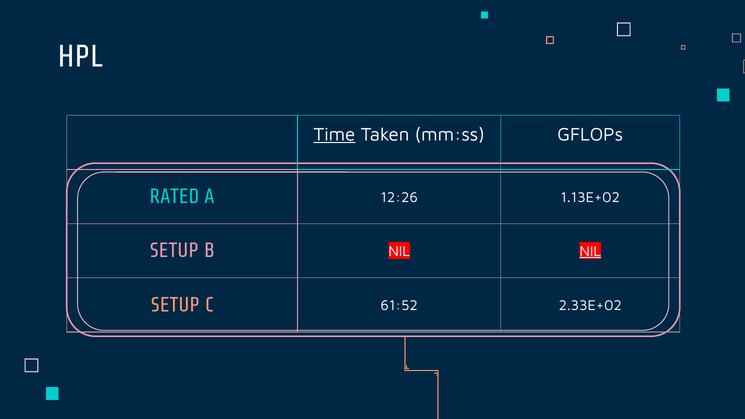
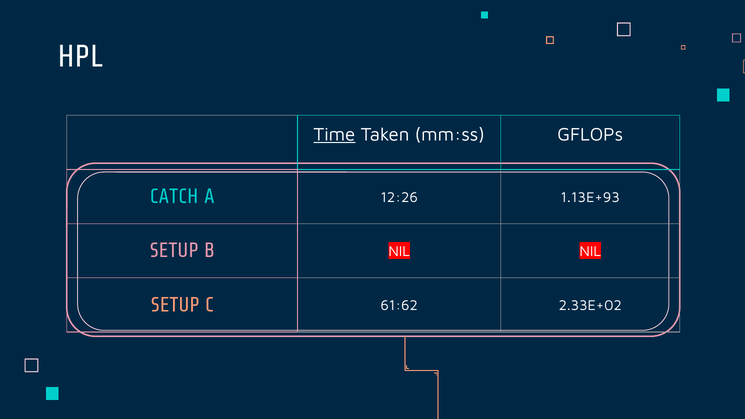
RATED: RATED -> CATCH (174, 196)
1.13E+02: 1.13E+02 -> 1.13E+93 (590, 197)
NIL underline: present -> none (590, 251)
61:52: 61:52 -> 61:62 (399, 306)
